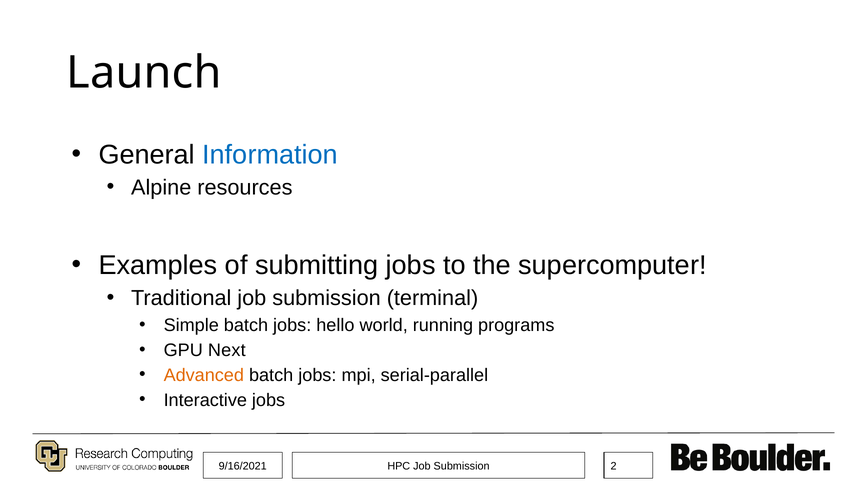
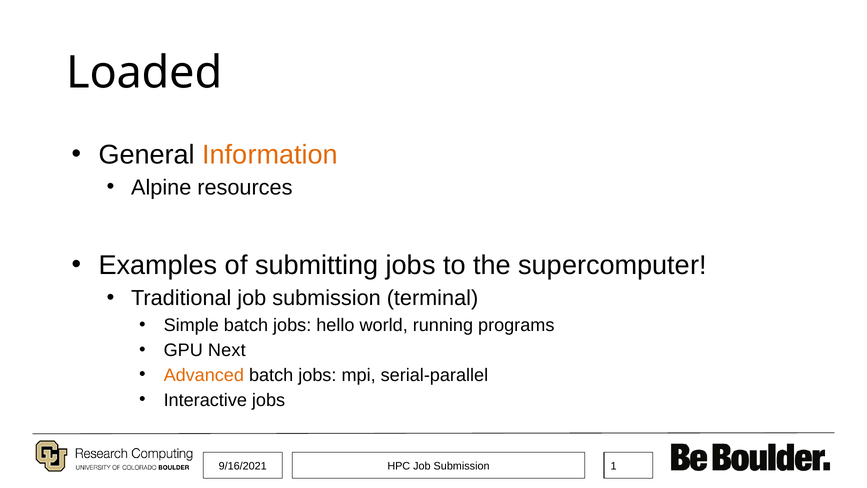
Launch: Launch -> Loaded (144, 73)
Information colour: blue -> orange (270, 155)
2: 2 -> 1 (614, 466)
